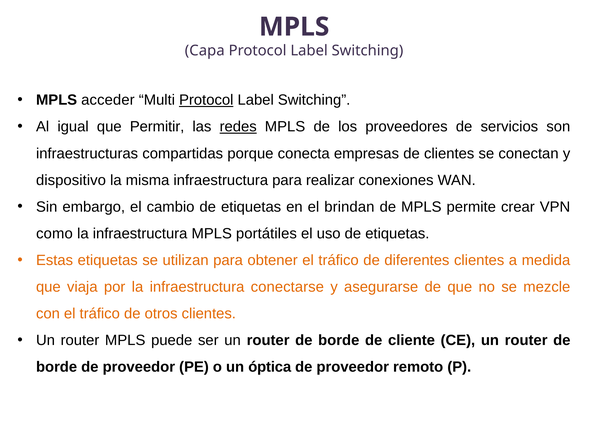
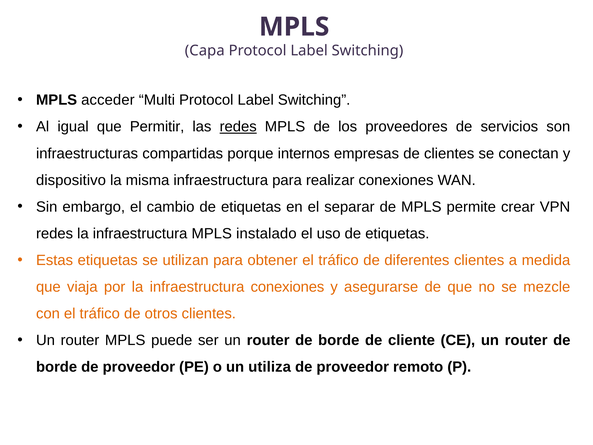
Protocol underline: present -> none (206, 100)
conecta: conecta -> internos (304, 153)
brindan: brindan -> separar (349, 207)
como: como -> redes (55, 233)
portátiles: portátiles -> instalado (266, 233)
infraestructura conectarse: conectarse -> conexiones (287, 287)
óptica: óptica -> utiliza (270, 367)
